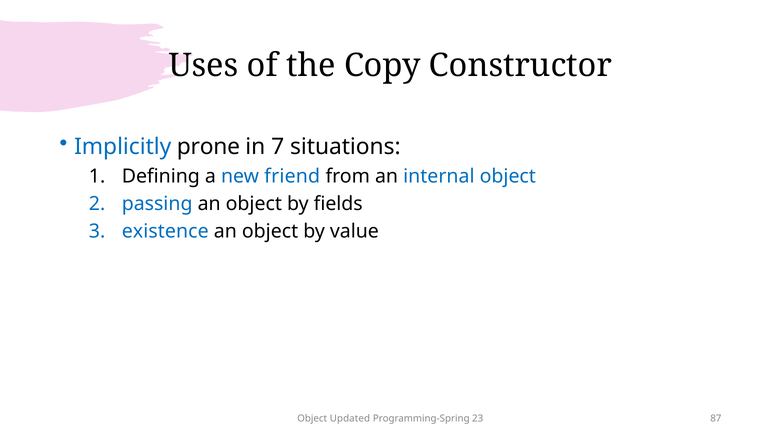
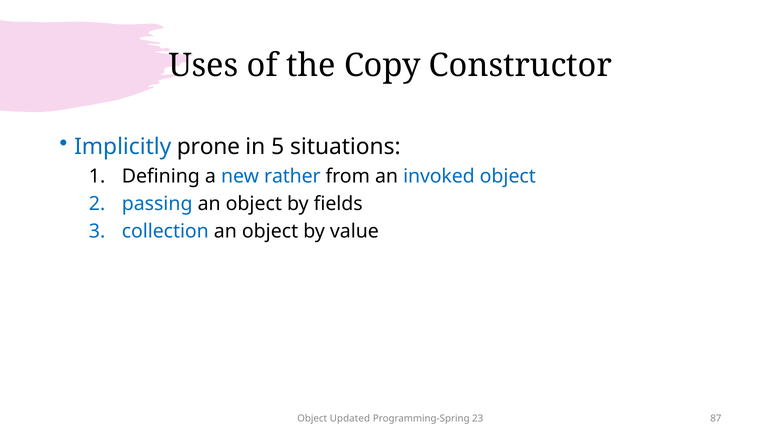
7: 7 -> 5 (278, 147)
friend: friend -> rather (292, 176)
internal: internal -> invoked (439, 176)
existence: existence -> collection (165, 231)
